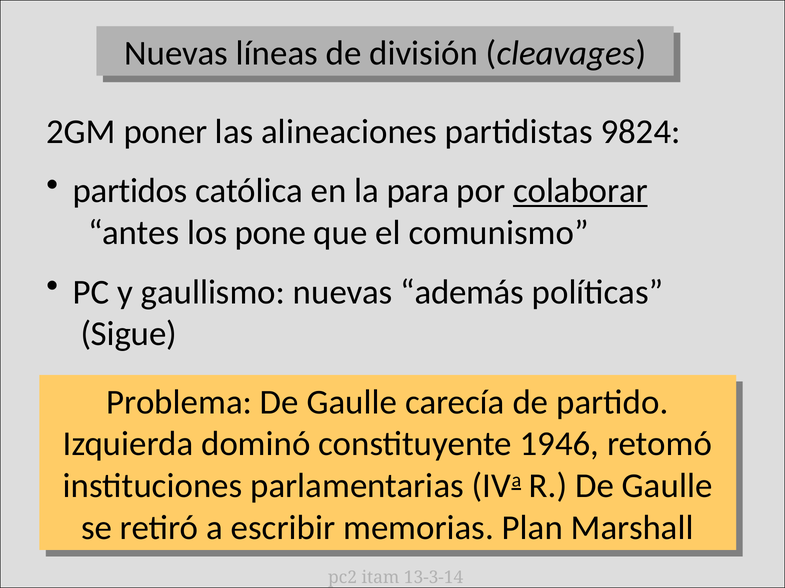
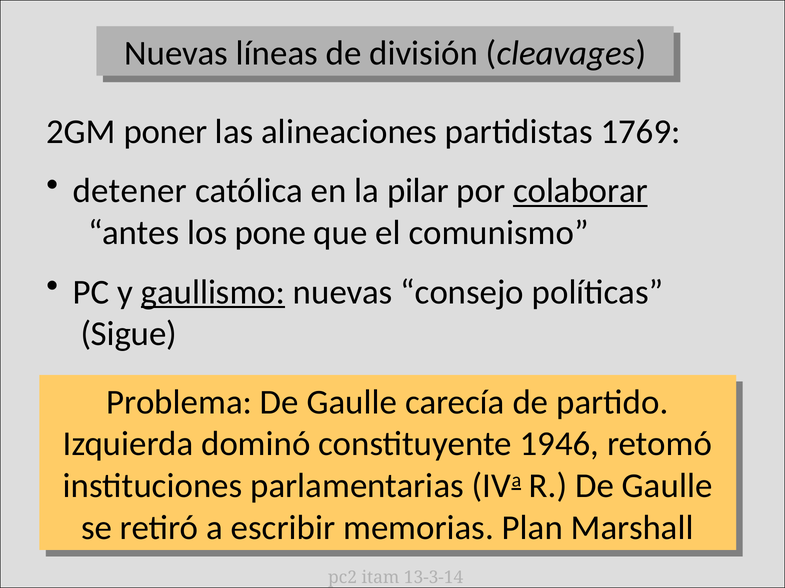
9824: 9824 -> 1769 (641, 132)
partidos: partidos -> detener (130, 191)
para: para -> pilar (418, 191)
gaullismo underline: none -> present (213, 292)
además: además -> consejo (462, 292)
